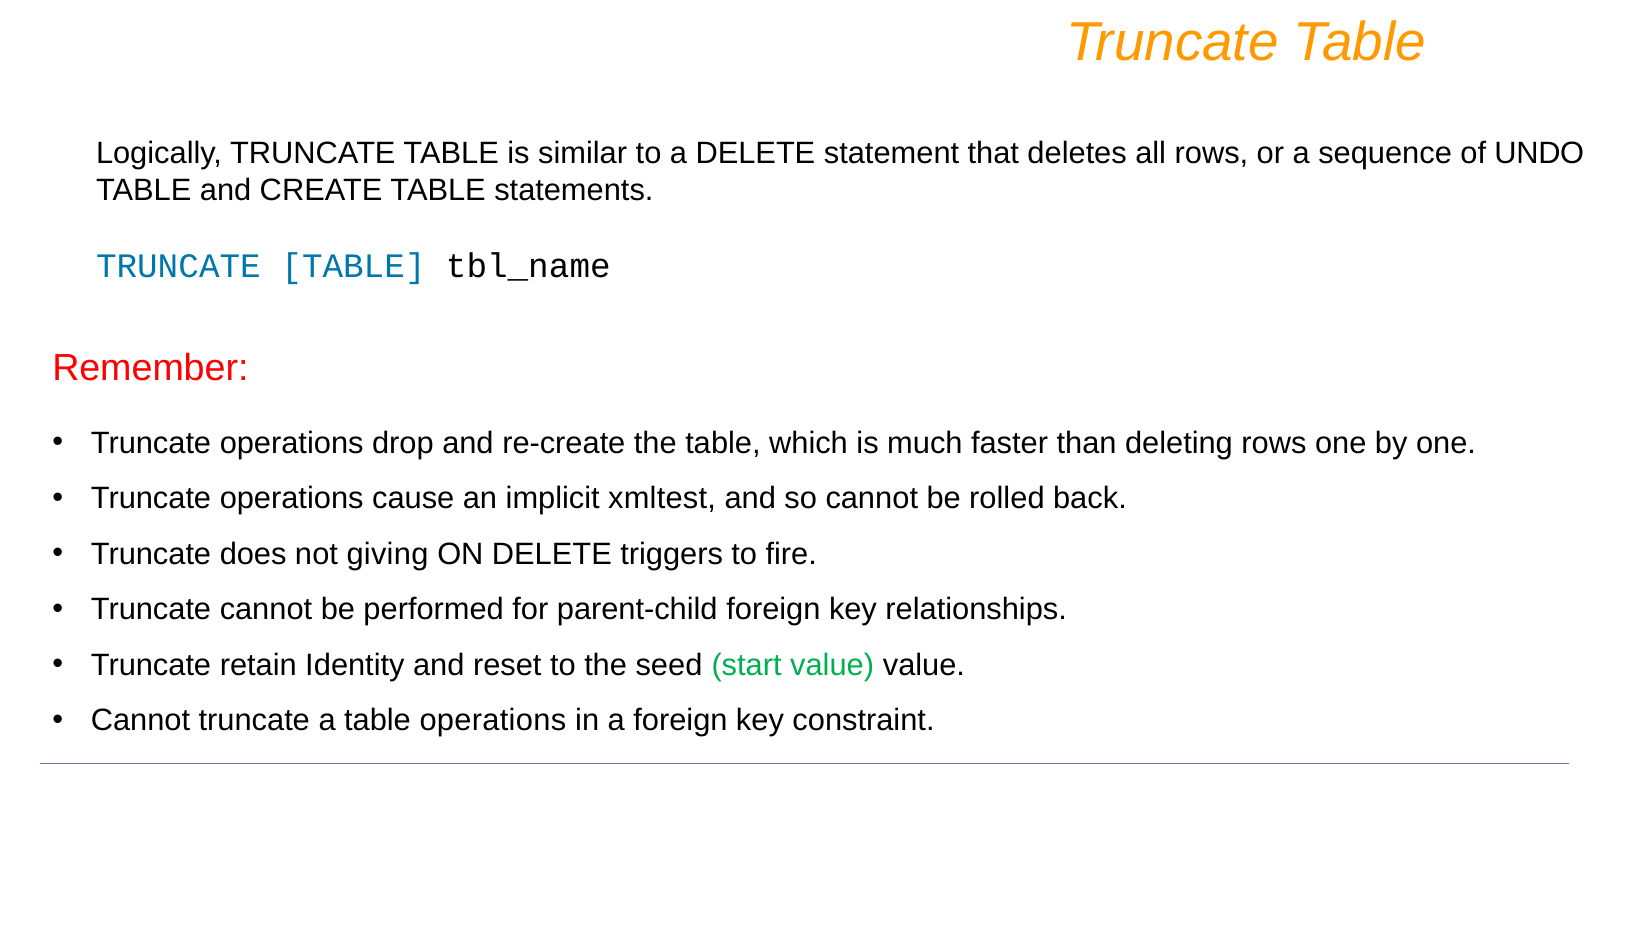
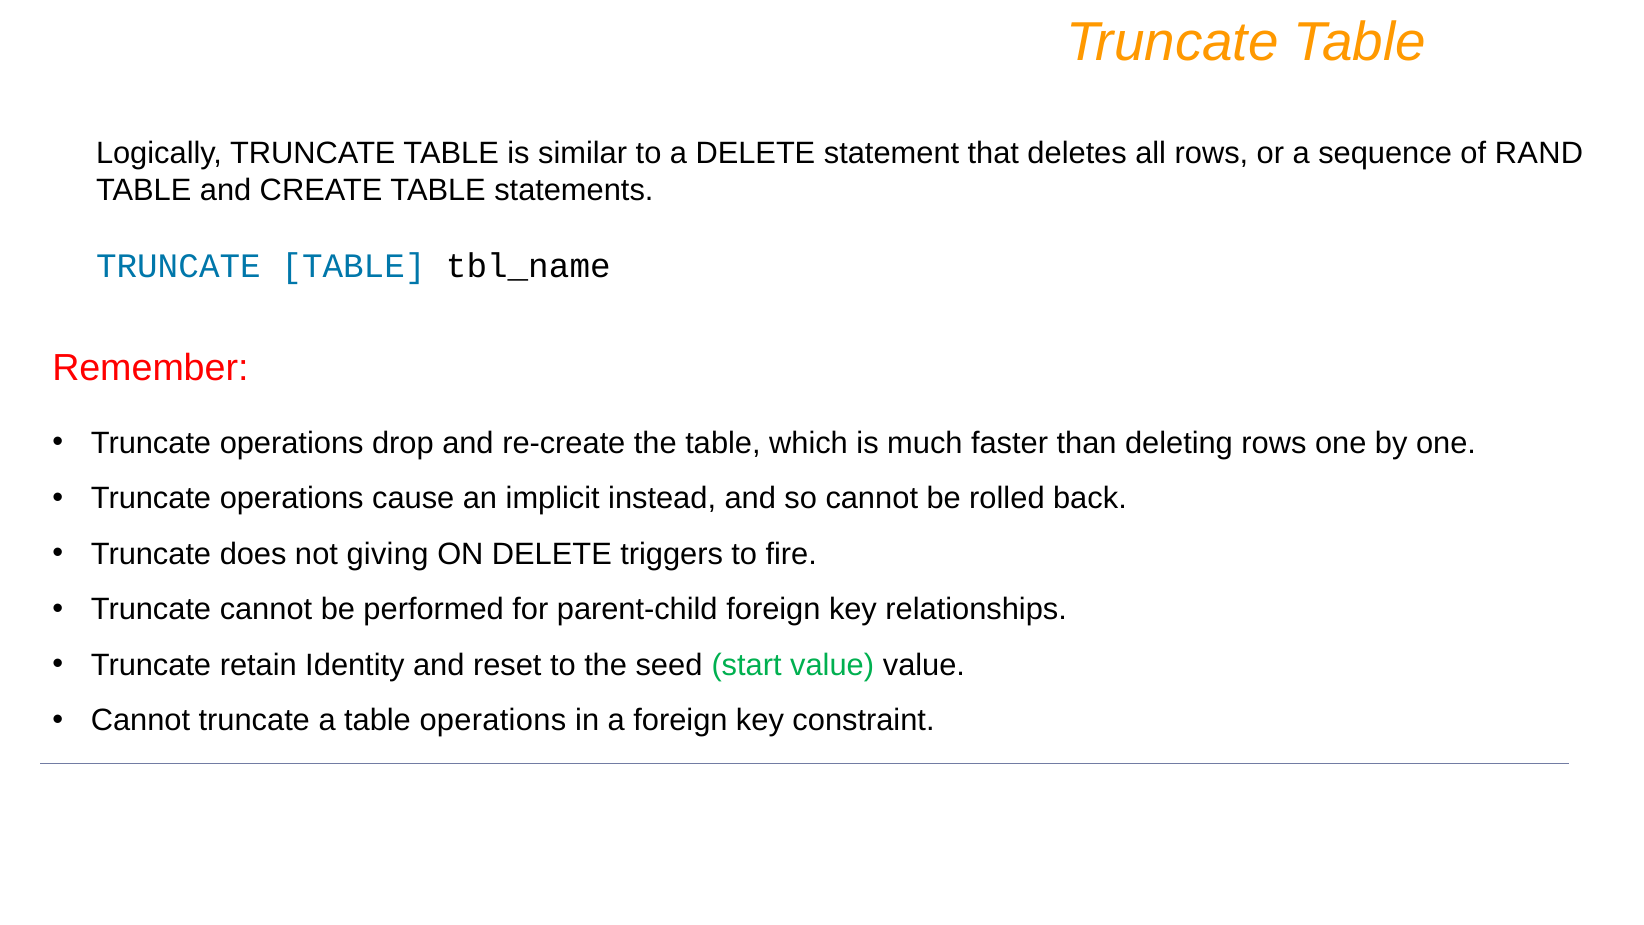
UNDO: UNDO -> RAND (1539, 154)
xmltest: xmltest -> instead (662, 498)
